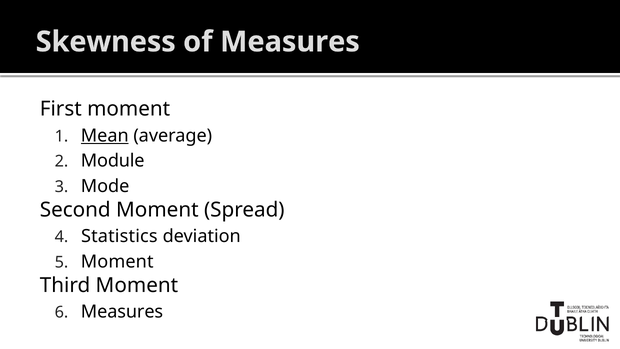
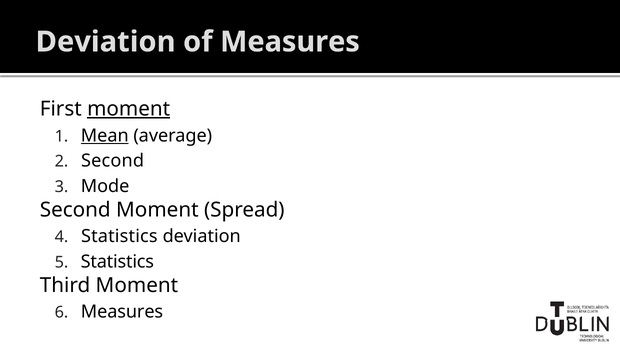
Skewness: Skewness -> Deviation (106, 42)
moment underline: none -> present (129, 109)
Module: Module -> Second (113, 161)
Moment: Moment -> Statistics (117, 262)
